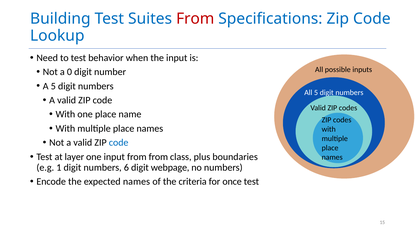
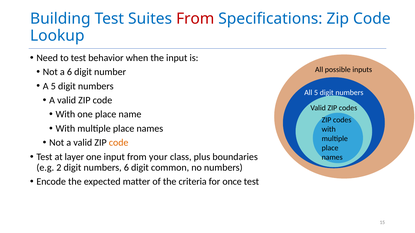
a 0: 0 -> 6 (69, 72)
code colour: blue -> orange (119, 143)
from from: from -> your (158, 157)
1: 1 -> 2 (59, 168)
webpage: webpage -> common (170, 168)
expected names: names -> matter (137, 182)
